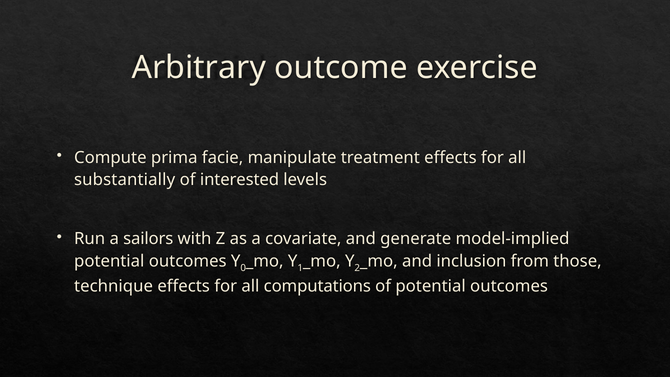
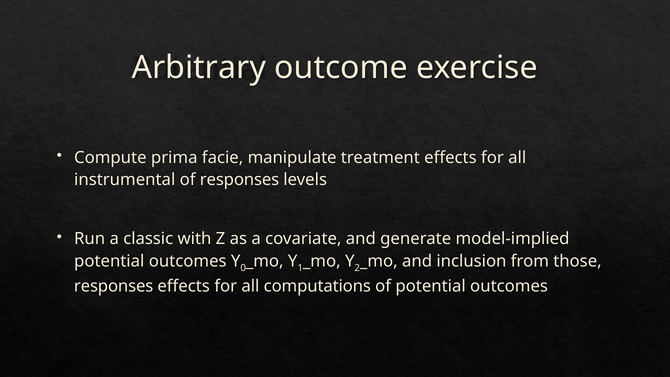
substantially: substantially -> instrumental (125, 180)
of interested: interested -> responses (240, 180)
sailors: sailors -> classic (148, 239)
technique: technique -> responses (114, 286)
